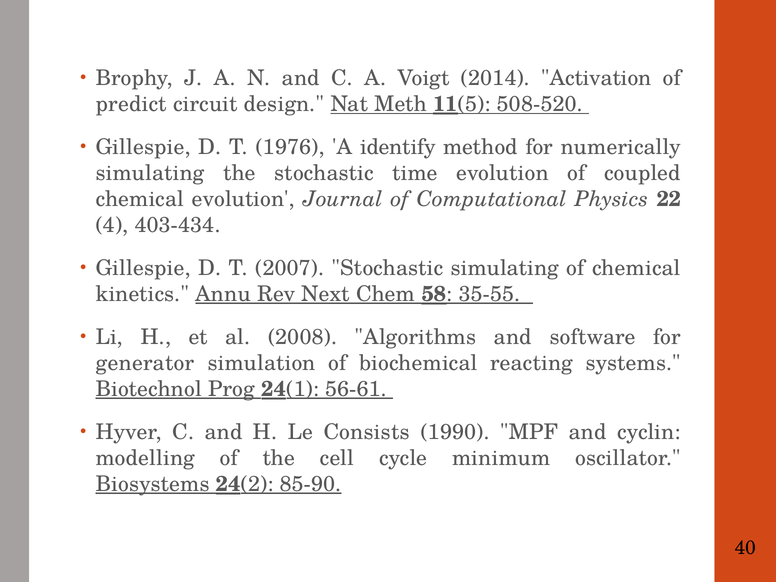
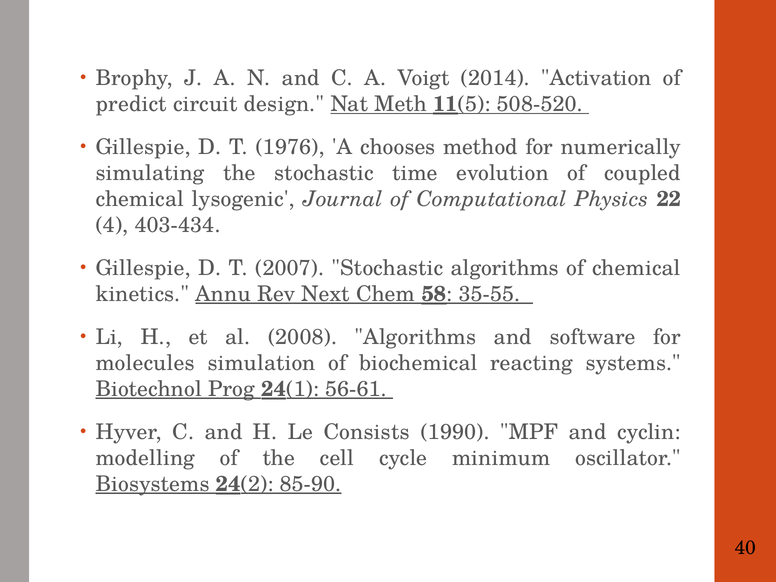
identify: identify -> chooses (398, 147)
chemical evolution: evolution -> lysogenic (243, 199)
Stochastic simulating: simulating -> algorithms (505, 268)
generator: generator -> molecules (145, 363)
